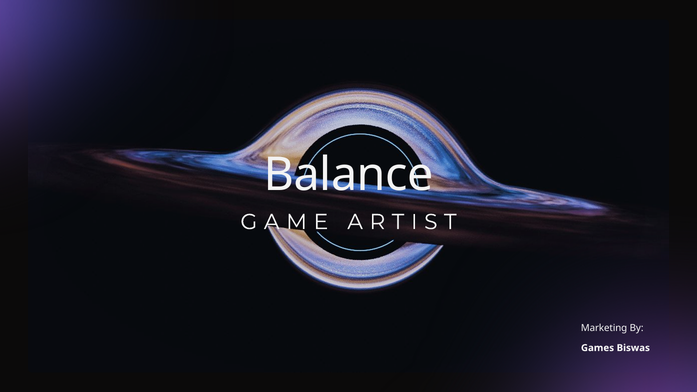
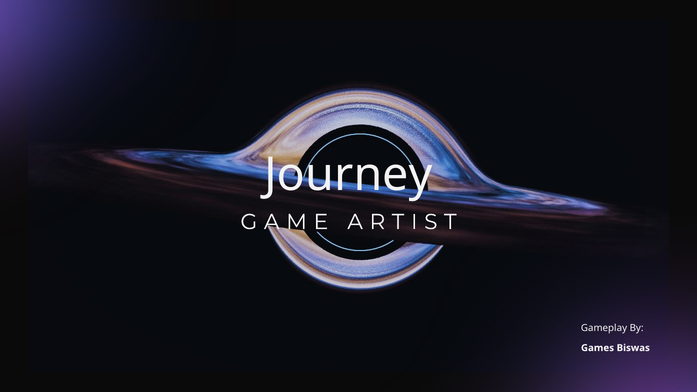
Balance: Balance -> Journey (348, 175)
Marketing: Marketing -> Gameplay (604, 328)
